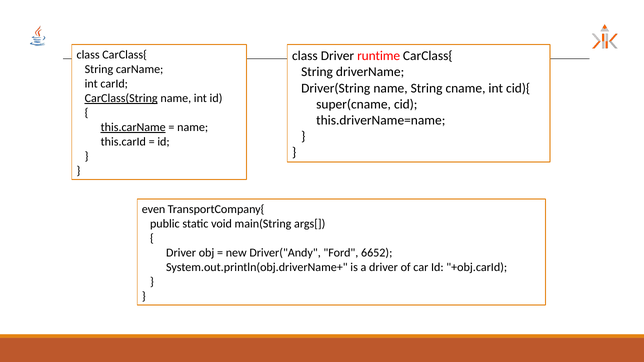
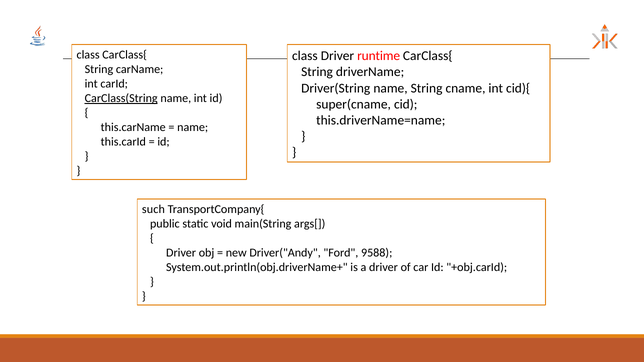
this.carName underline: present -> none (133, 127)
even: even -> such (153, 209)
6652: 6652 -> 9588 (377, 253)
